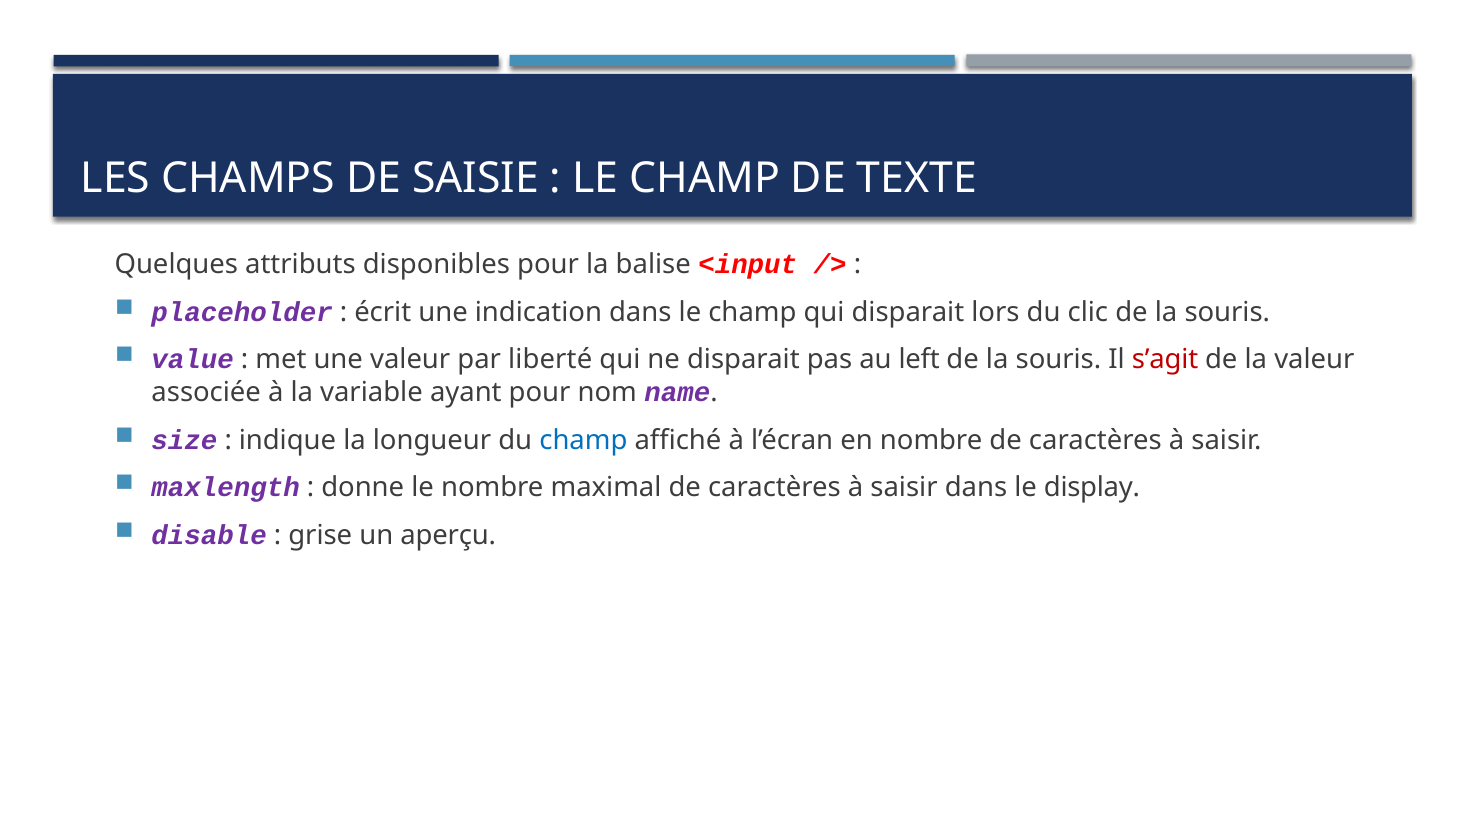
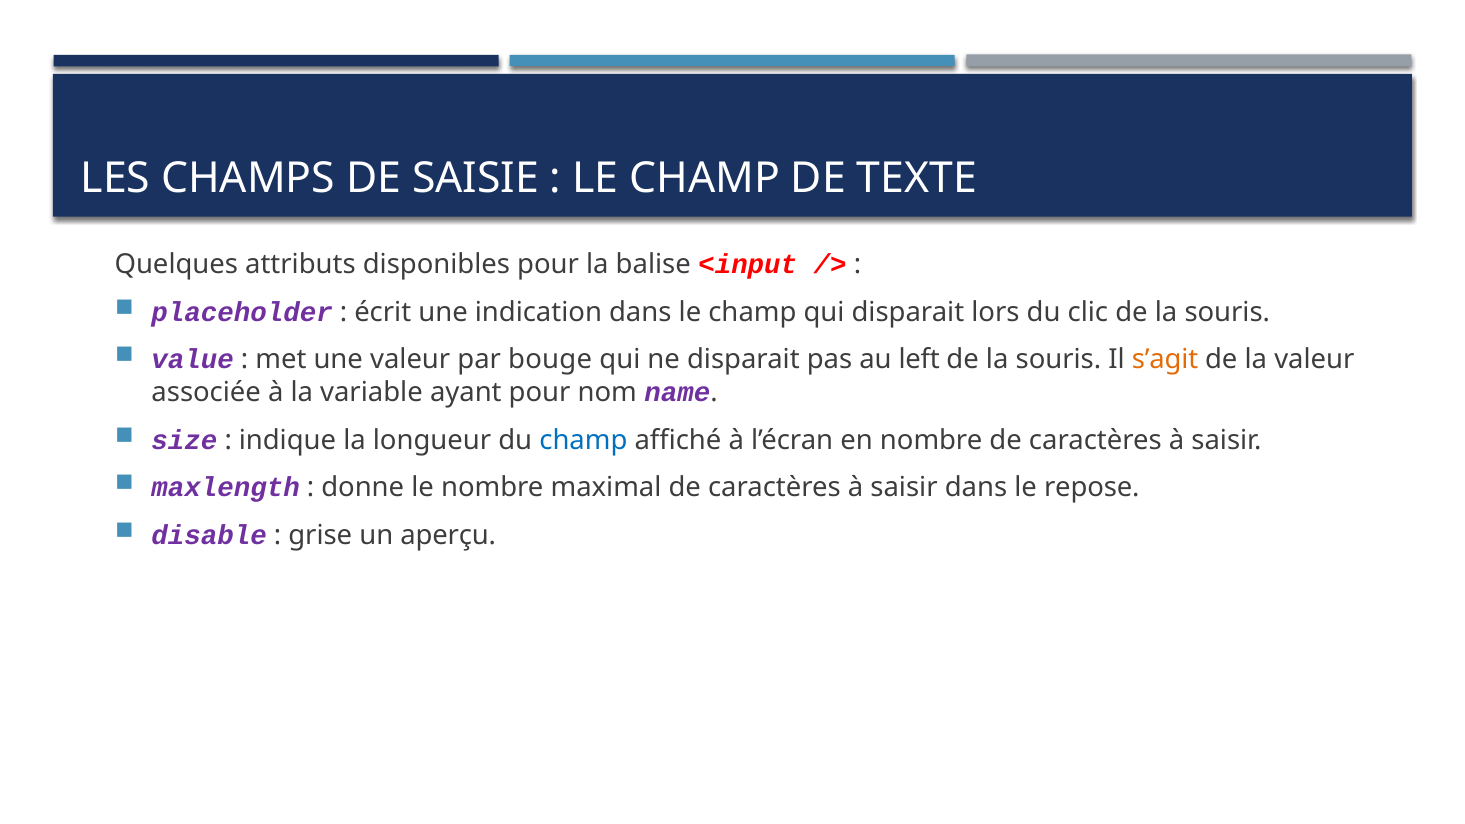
liberté: liberté -> bouge (550, 360)
s’agit colour: red -> orange (1165, 360)
display: display -> repose (1092, 488)
